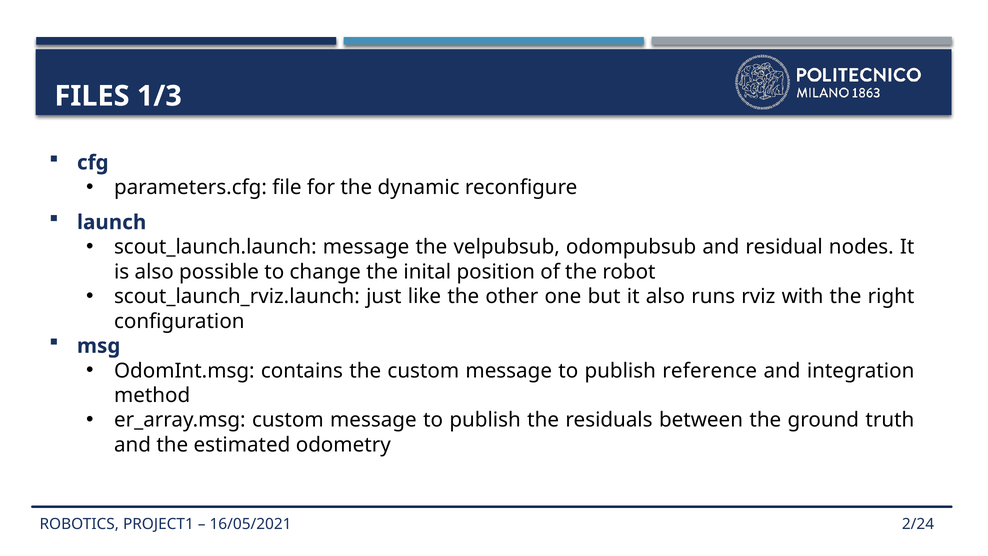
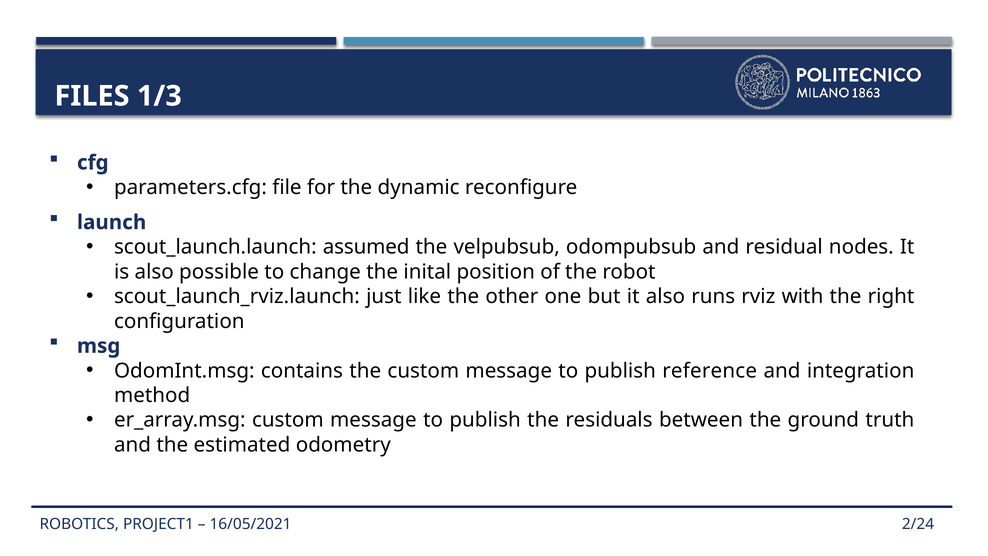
scout_launch.launch message: message -> assumed (366, 247)
